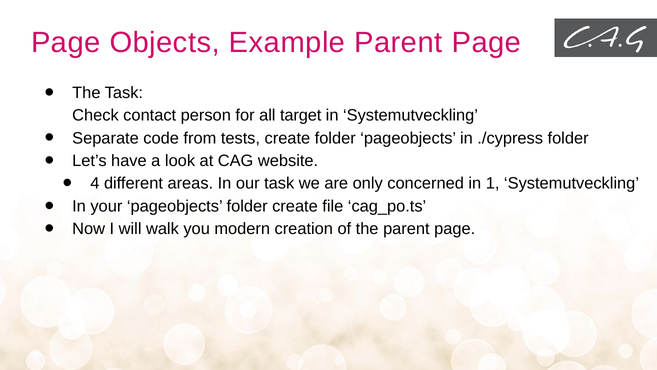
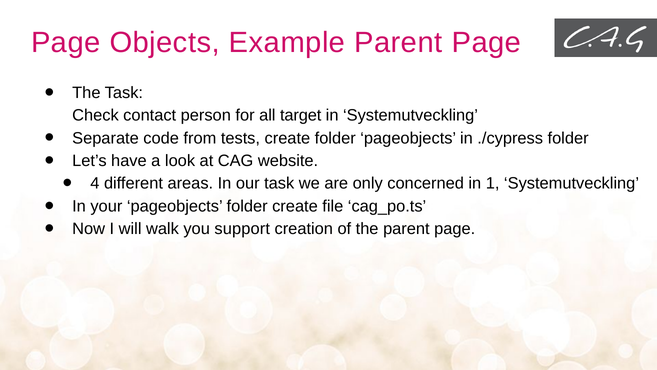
modern: modern -> support (242, 229)
